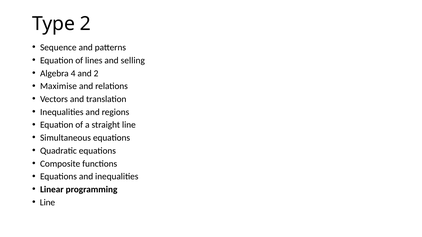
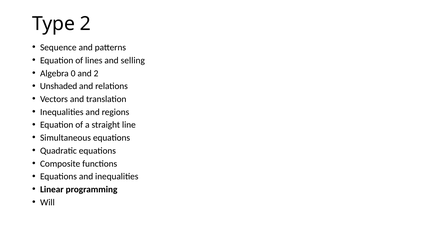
4: 4 -> 0 (73, 73)
Maximise: Maximise -> Unshaded (59, 86)
Line: Line -> Will (47, 203)
